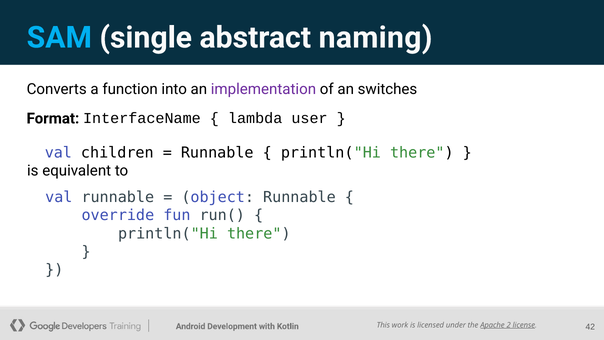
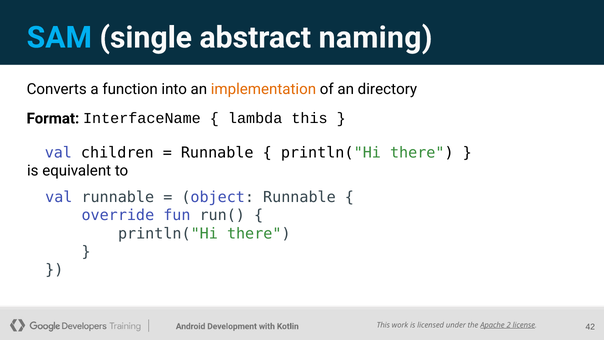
implementation colour: purple -> orange (263, 89)
switches: switches -> directory (387, 89)
lambda user: user -> this (310, 118)
